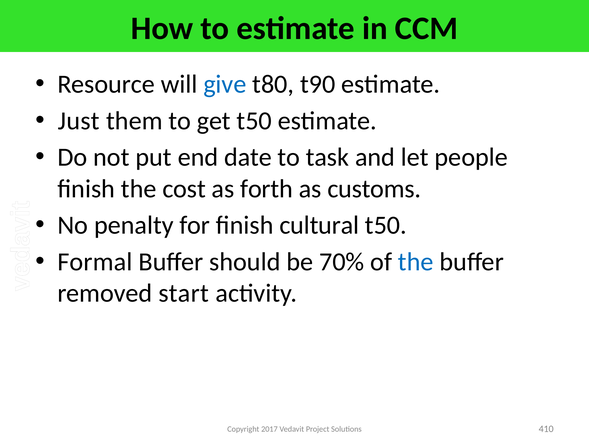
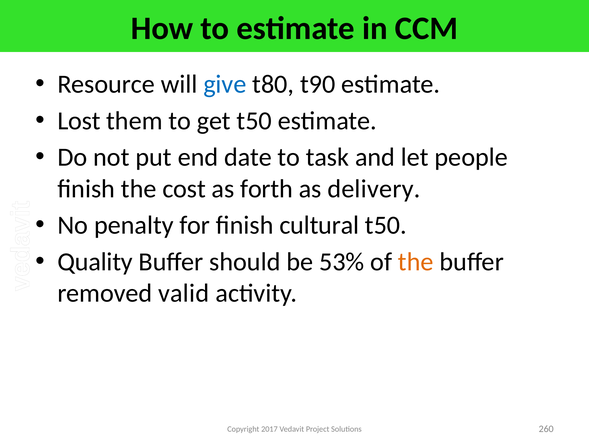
Just: Just -> Lost (79, 121)
customs: customs -> delivery (374, 189)
Formal: Formal -> Quality (95, 262)
70%: 70% -> 53% (342, 262)
the colour: blue -> orange (416, 262)
start: start -> valid (184, 294)
410: 410 -> 260 (546, 430)
